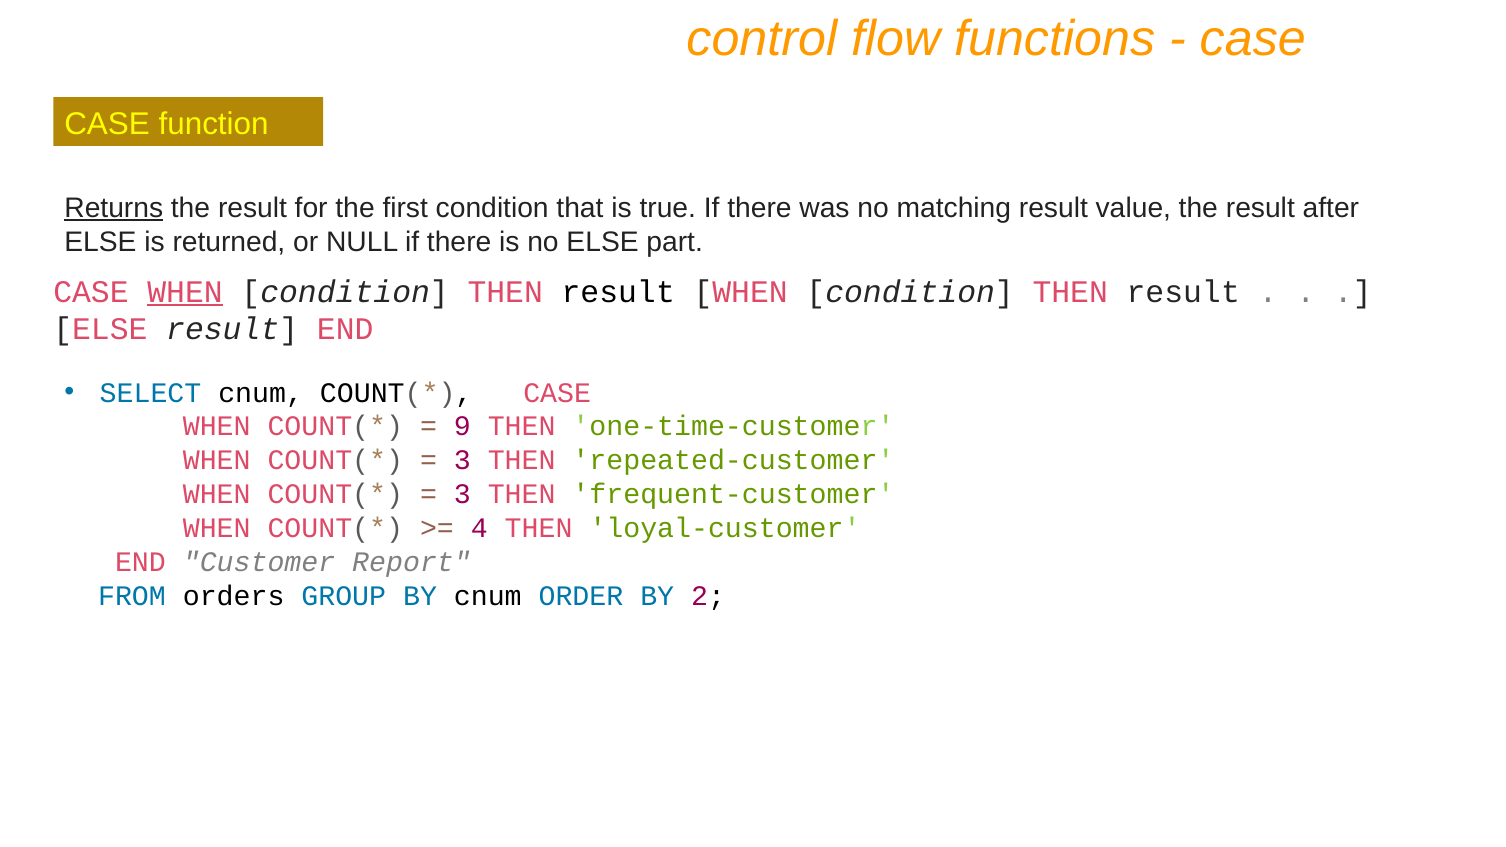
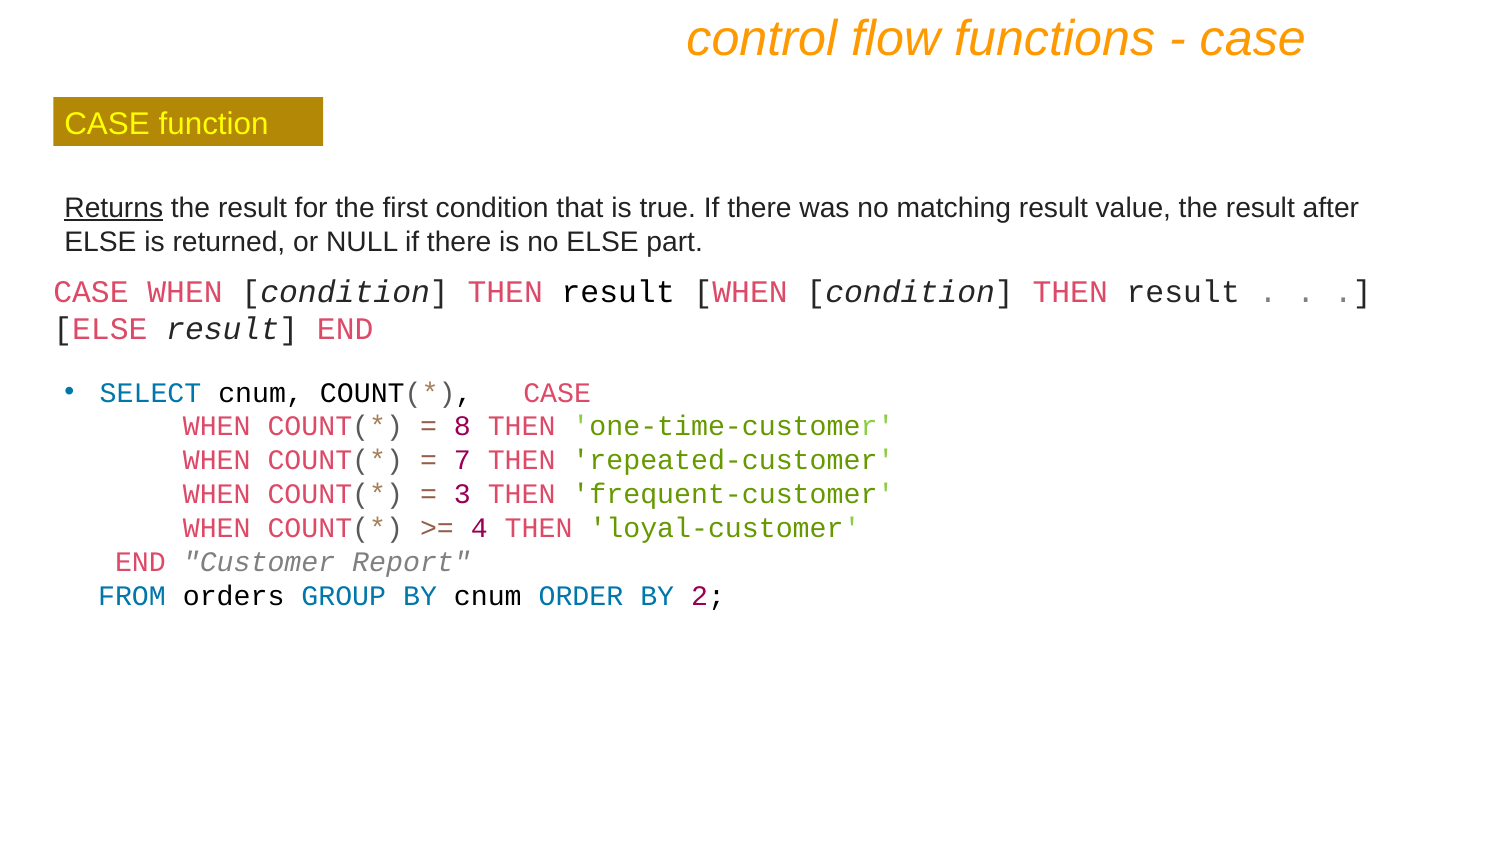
WHEN underline: present -> none (185, 292)
9: 9 -> 8 (462, 427)
3: 3 -> 7 (462, 461)
